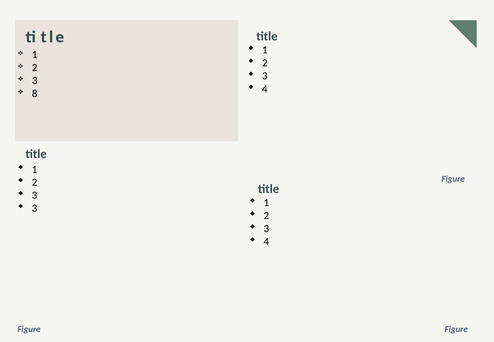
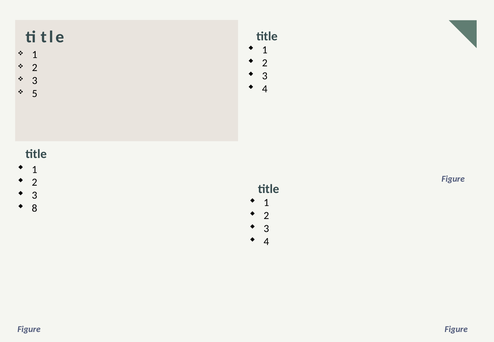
8: 8 -> 5 (35, 93)
3: 3 -> 8 (35, 208)
